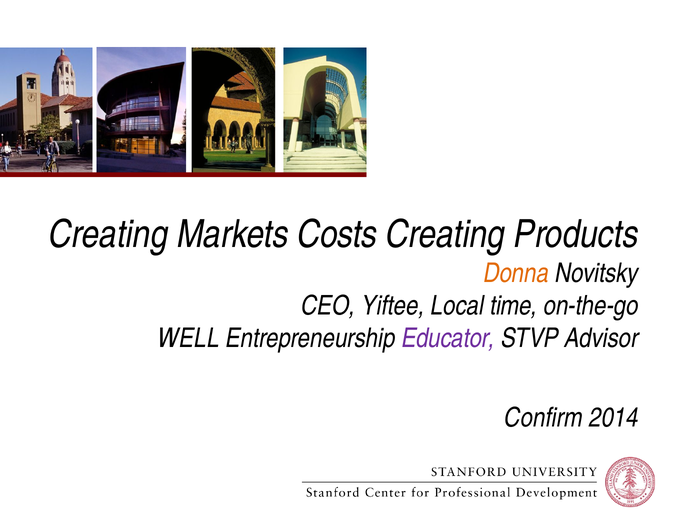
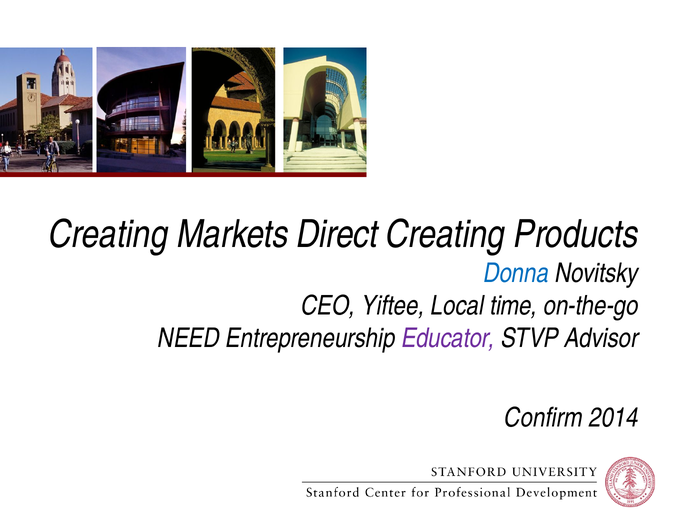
Costs: Costs -> Direct (337, 234)
Donna colour: orange -> blue (516, 273)
WELL: WELL -> NEED (189, 338)
